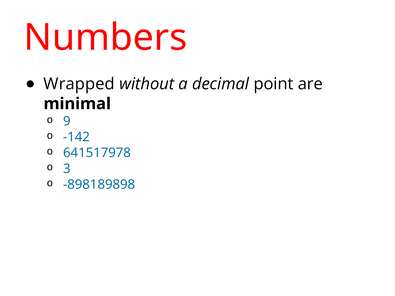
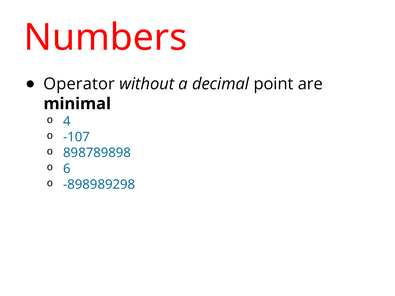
Wrapped: Wrapped -> Operator (79, 84)
9: 9 -> 4 (67, 121)
-142: -142 -> -107 (77, 137)
641517978: 641517978 -> 898789898 (97, 153)
3: 3 -> 6 (67, 169)
-898189898: -898189898 -> -898989298 (99, 185)
